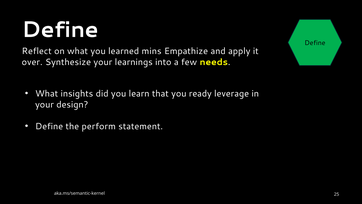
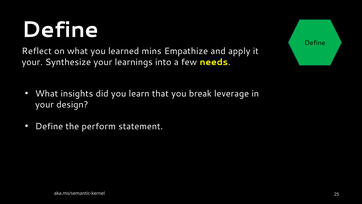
over: over -> your (32, 62)
ready: ready -> break (200, 94)
